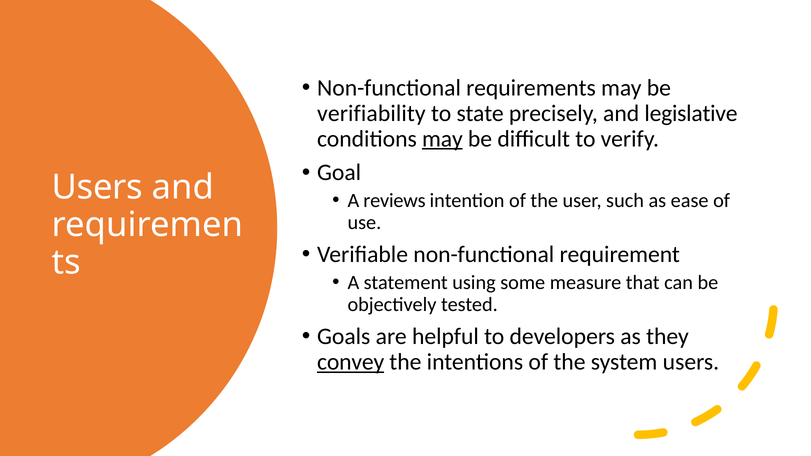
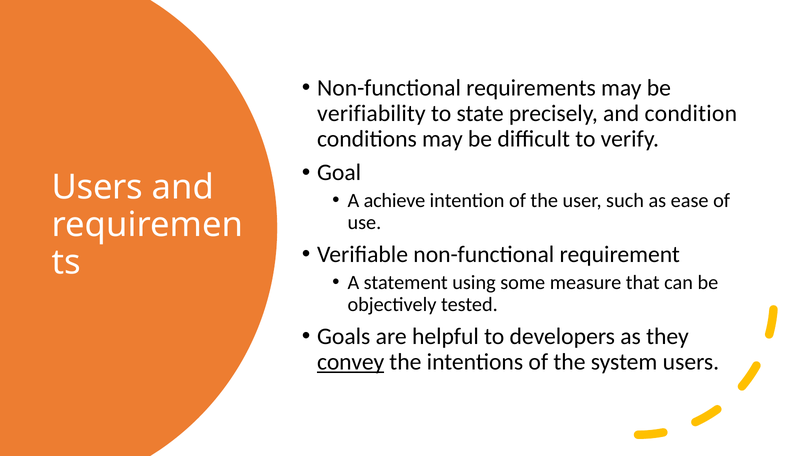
legislative: legislative -> condition (691, 113)
may underline: present -> none (442, 139)
reviews: reviews -> achieve (394, 201)
